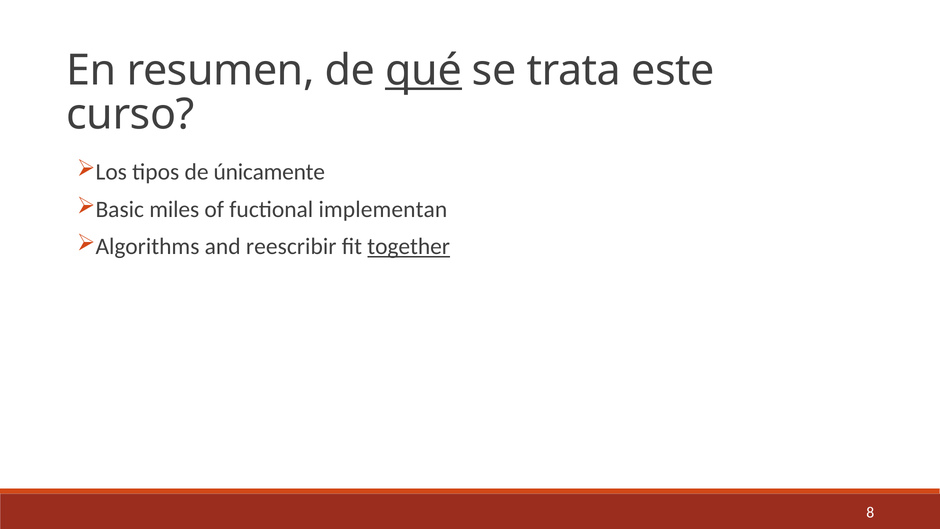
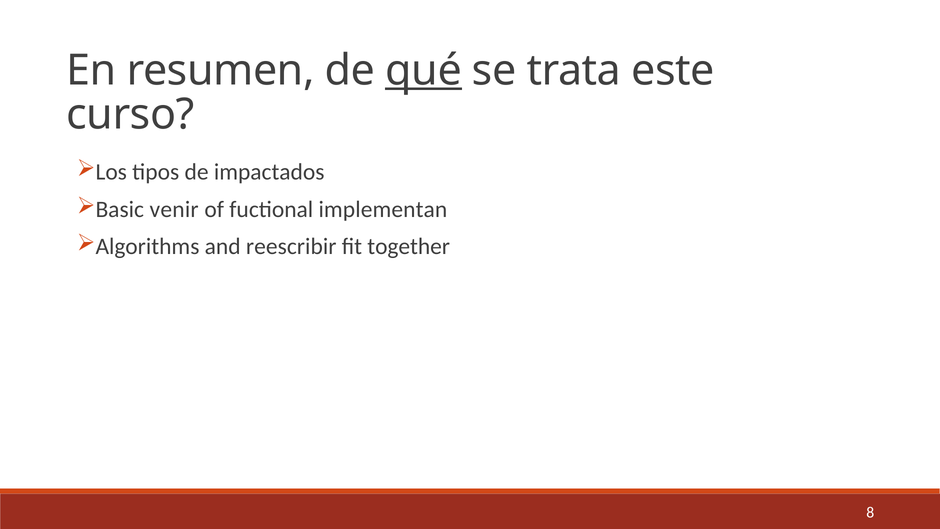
únicamente: únicamente -> impactados (269, 172)
miles: miles -> venir (174, 209)
together underline: present -> none (409, 246)
